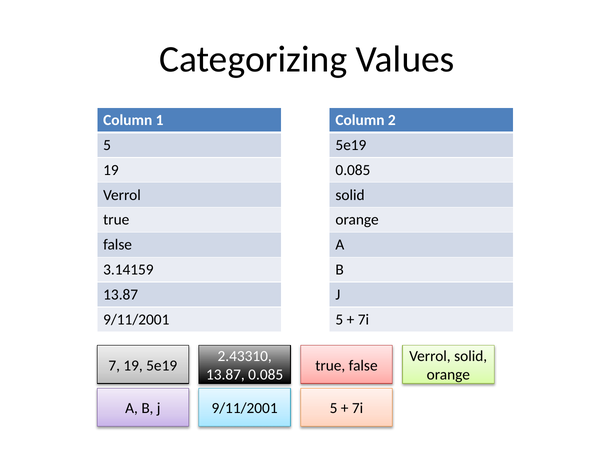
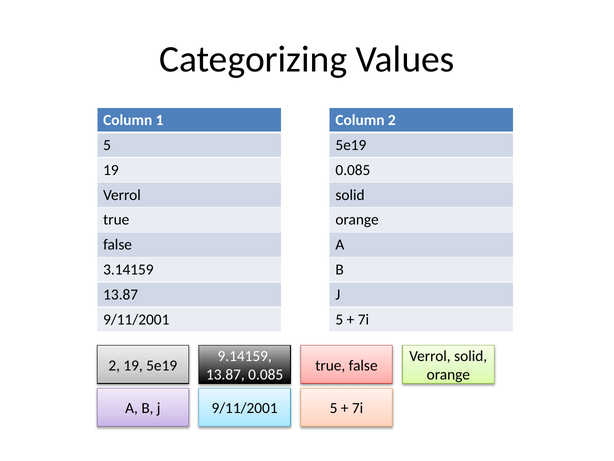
2.43310: 2.43310 -> 9.14159 (245, 356)
7: 7 -> 2 (114, 365)
